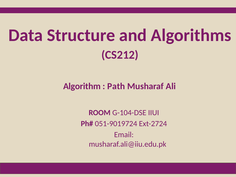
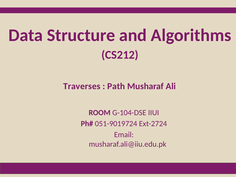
Algorithm: Algorithm -> Traverses (82, 86)
